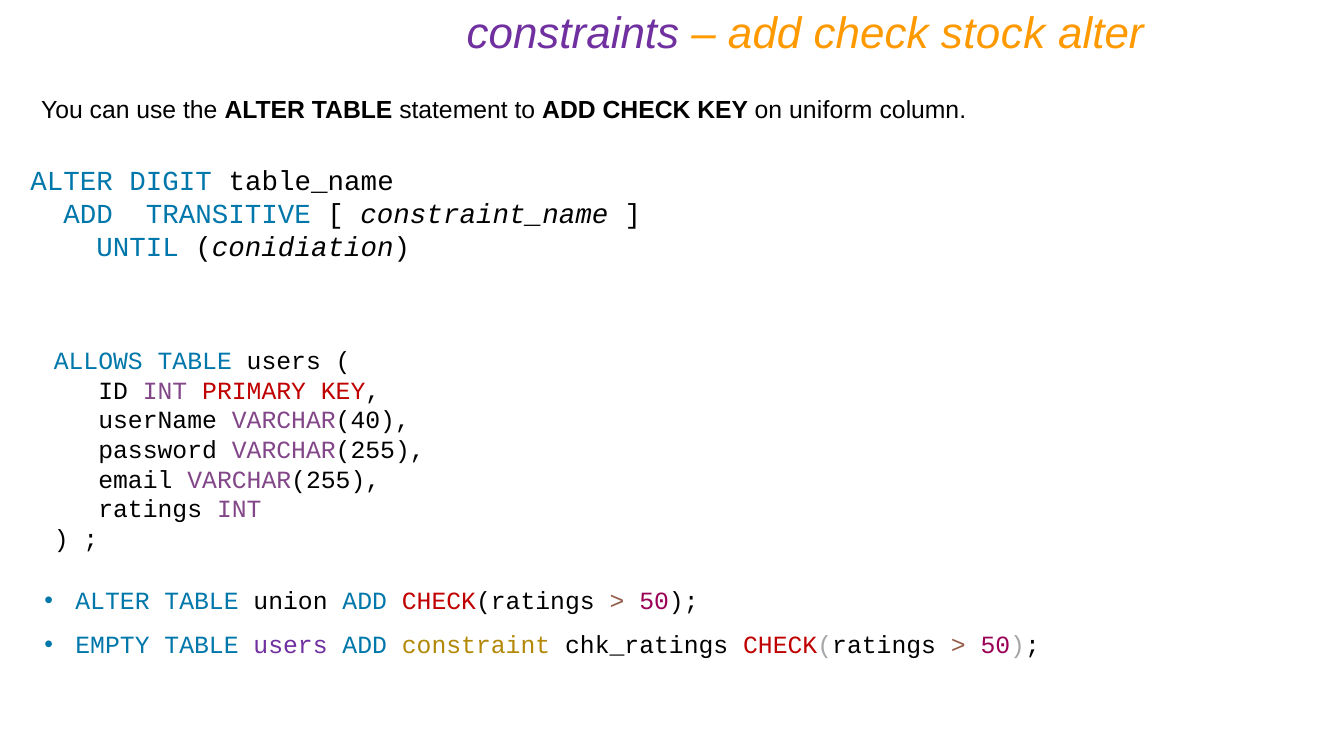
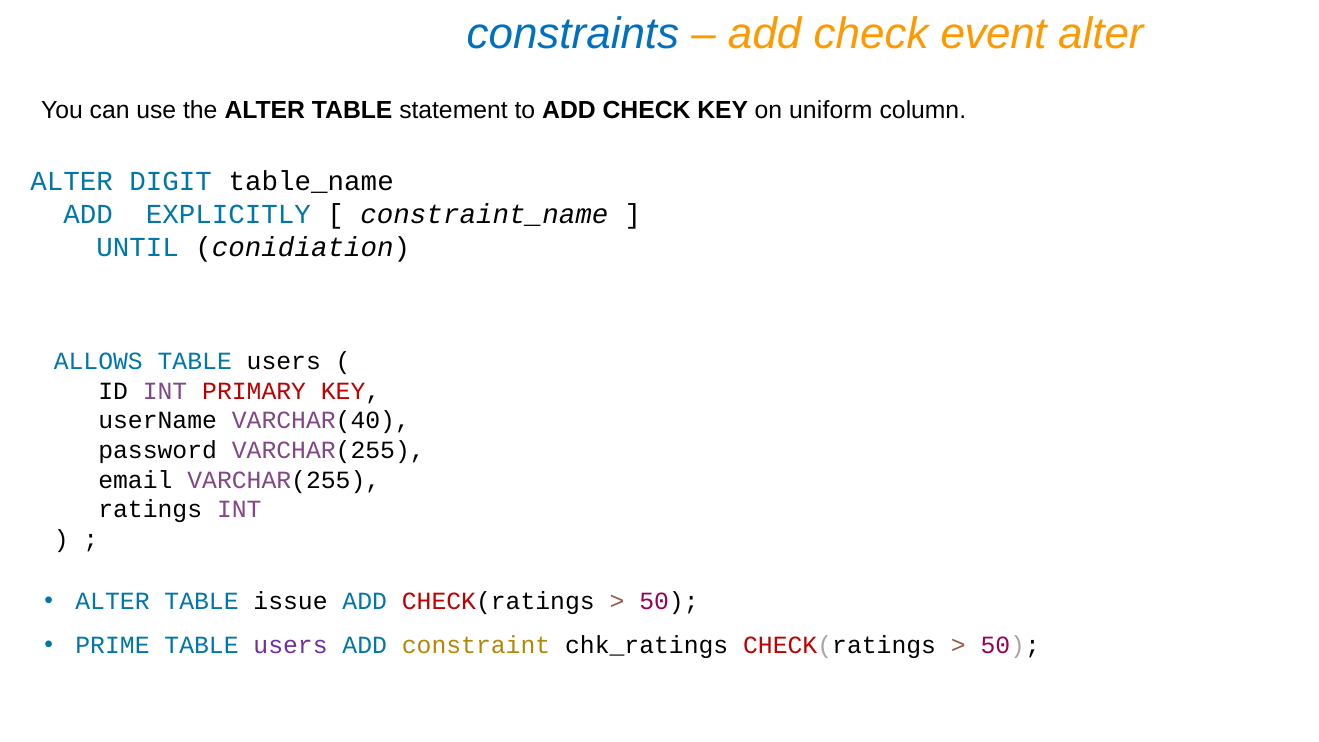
constraints colour: purple -> blue (573, 34)
stock: stock -> event (994, 34)
TRANSITIVE: TRANSITIVE -> EXPLICITLY (228, 214)
union: union -> issue (291, 601)
EMPTY: EMPTY -> PRIME (112, 646)
